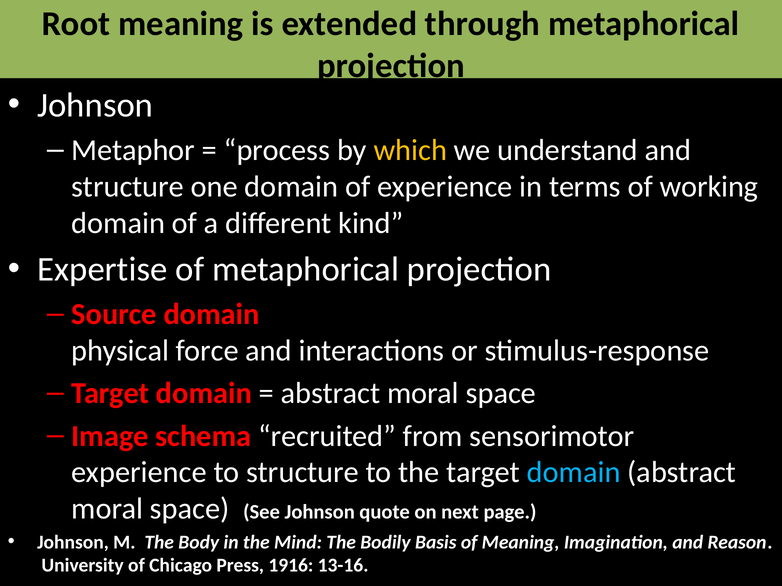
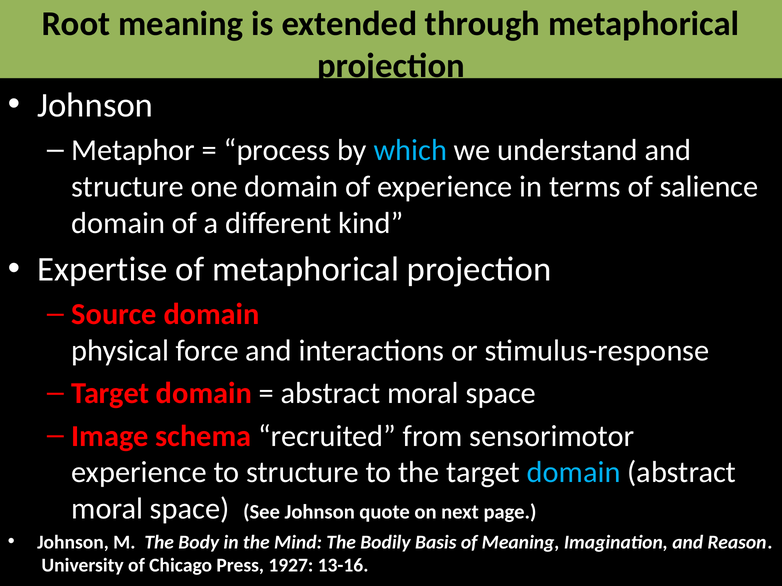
which colour: yellow -> light blue (410, 150)
working: working -> salience (709, 187)
1916: 1916 -> 1927 (291, 566)
